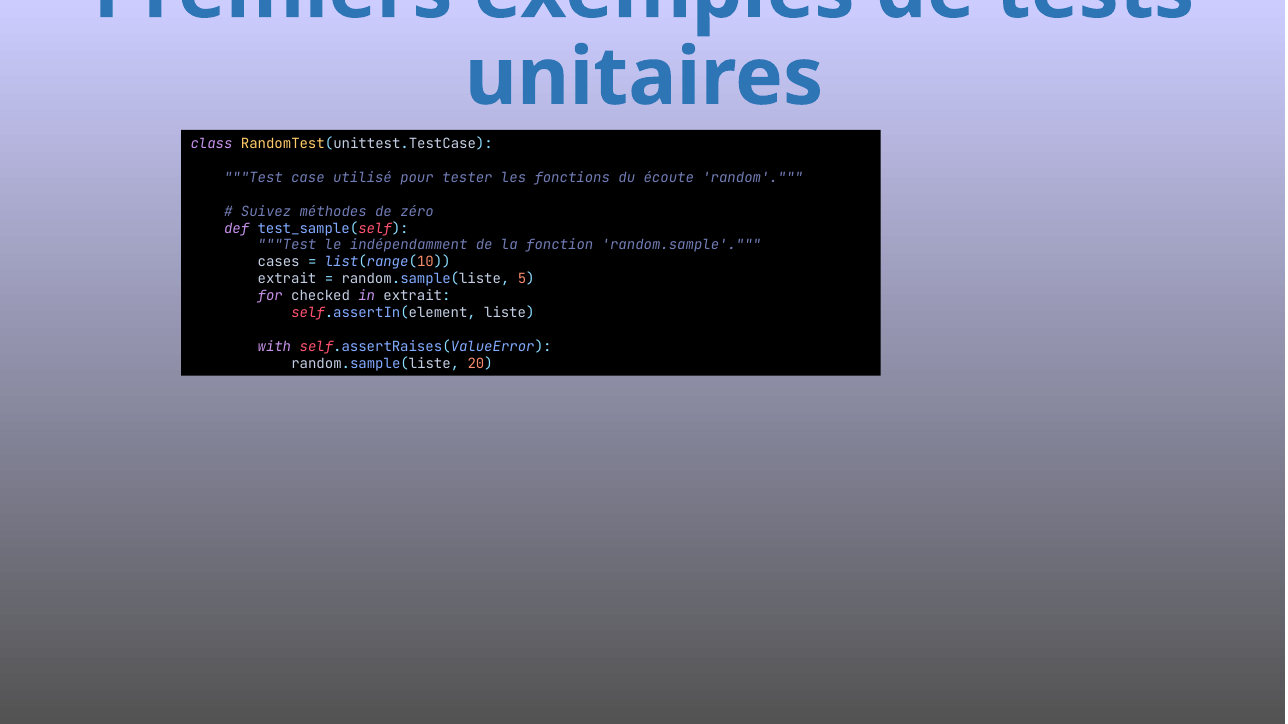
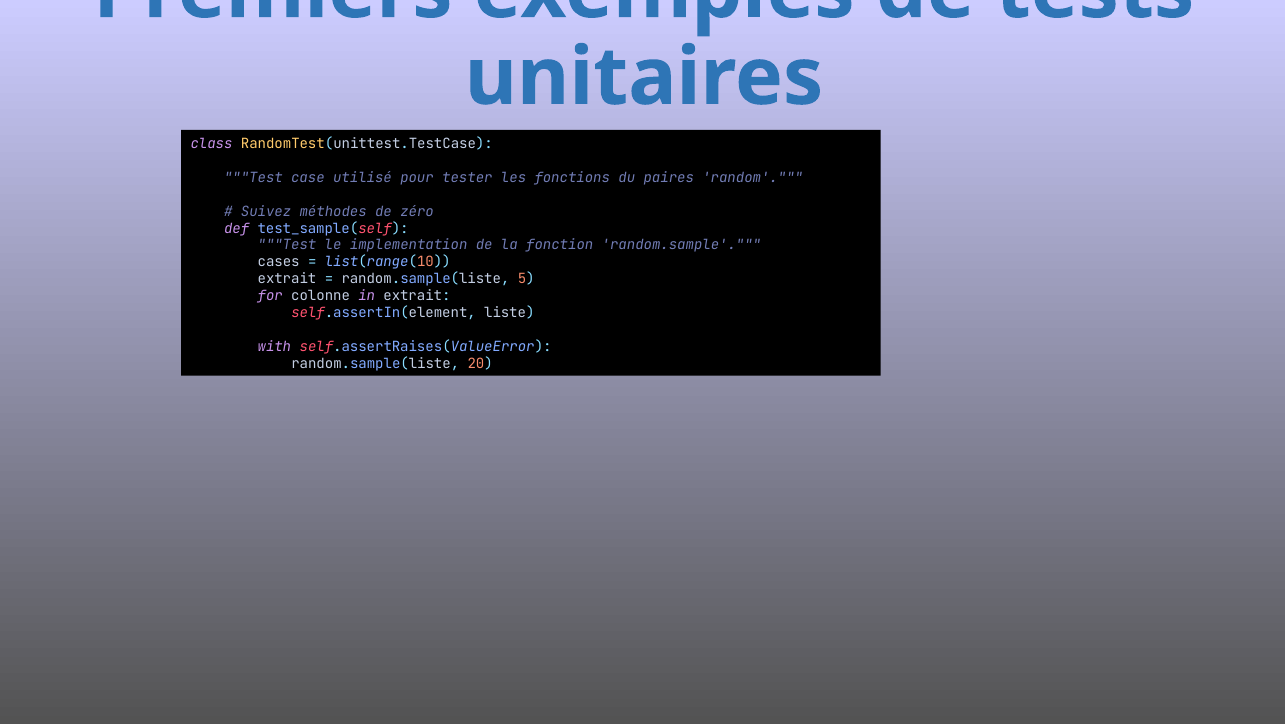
écoute: écoute -> paires (669, 178)
indépendamment: indépendamment -> implementation (409, 245)
checked: checked -> colonne (321, 296)
